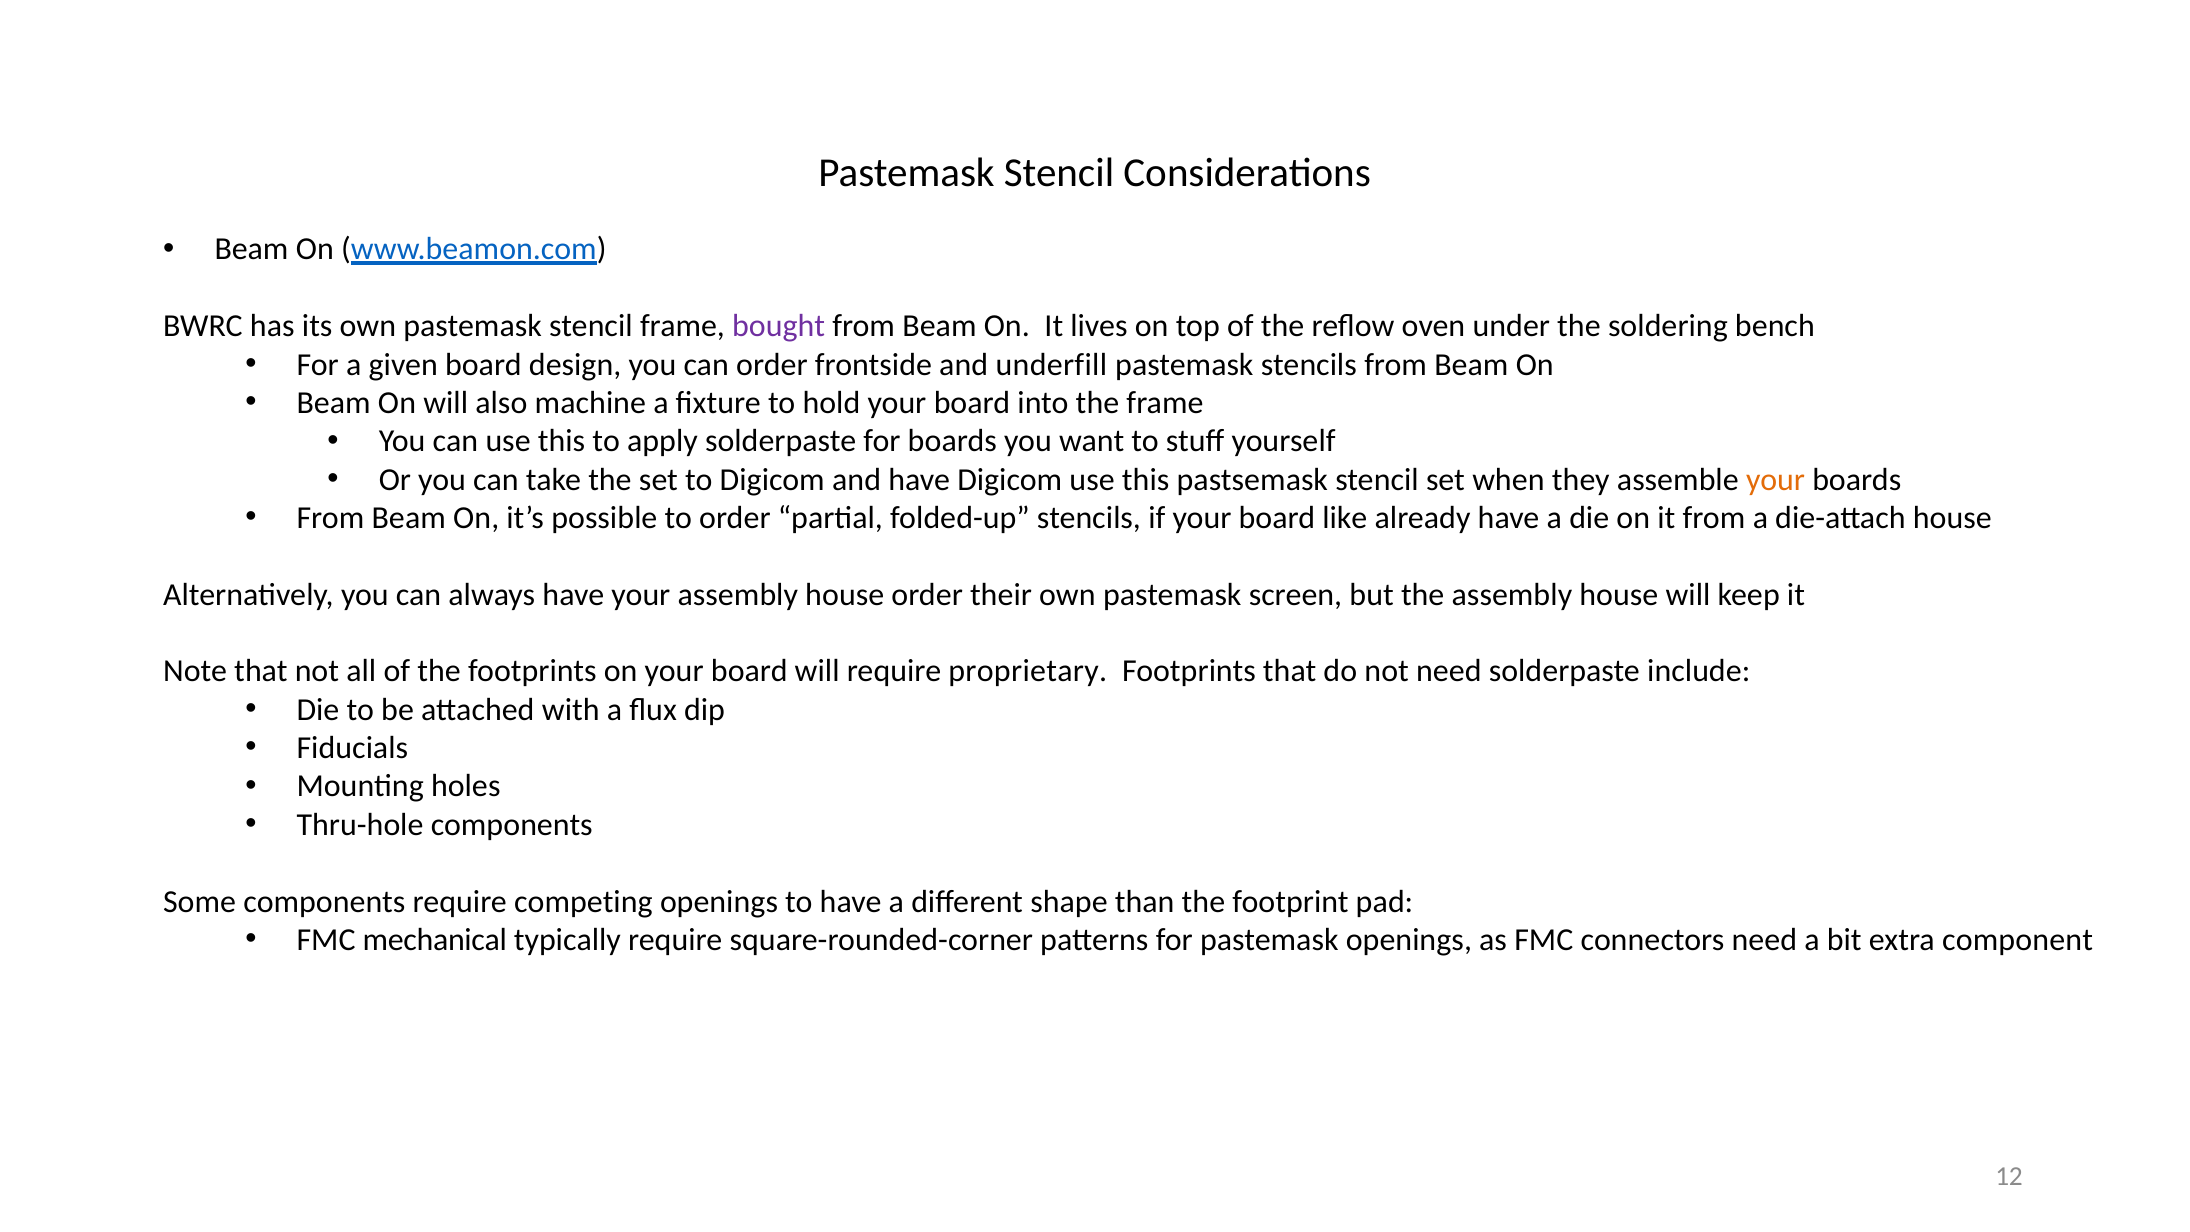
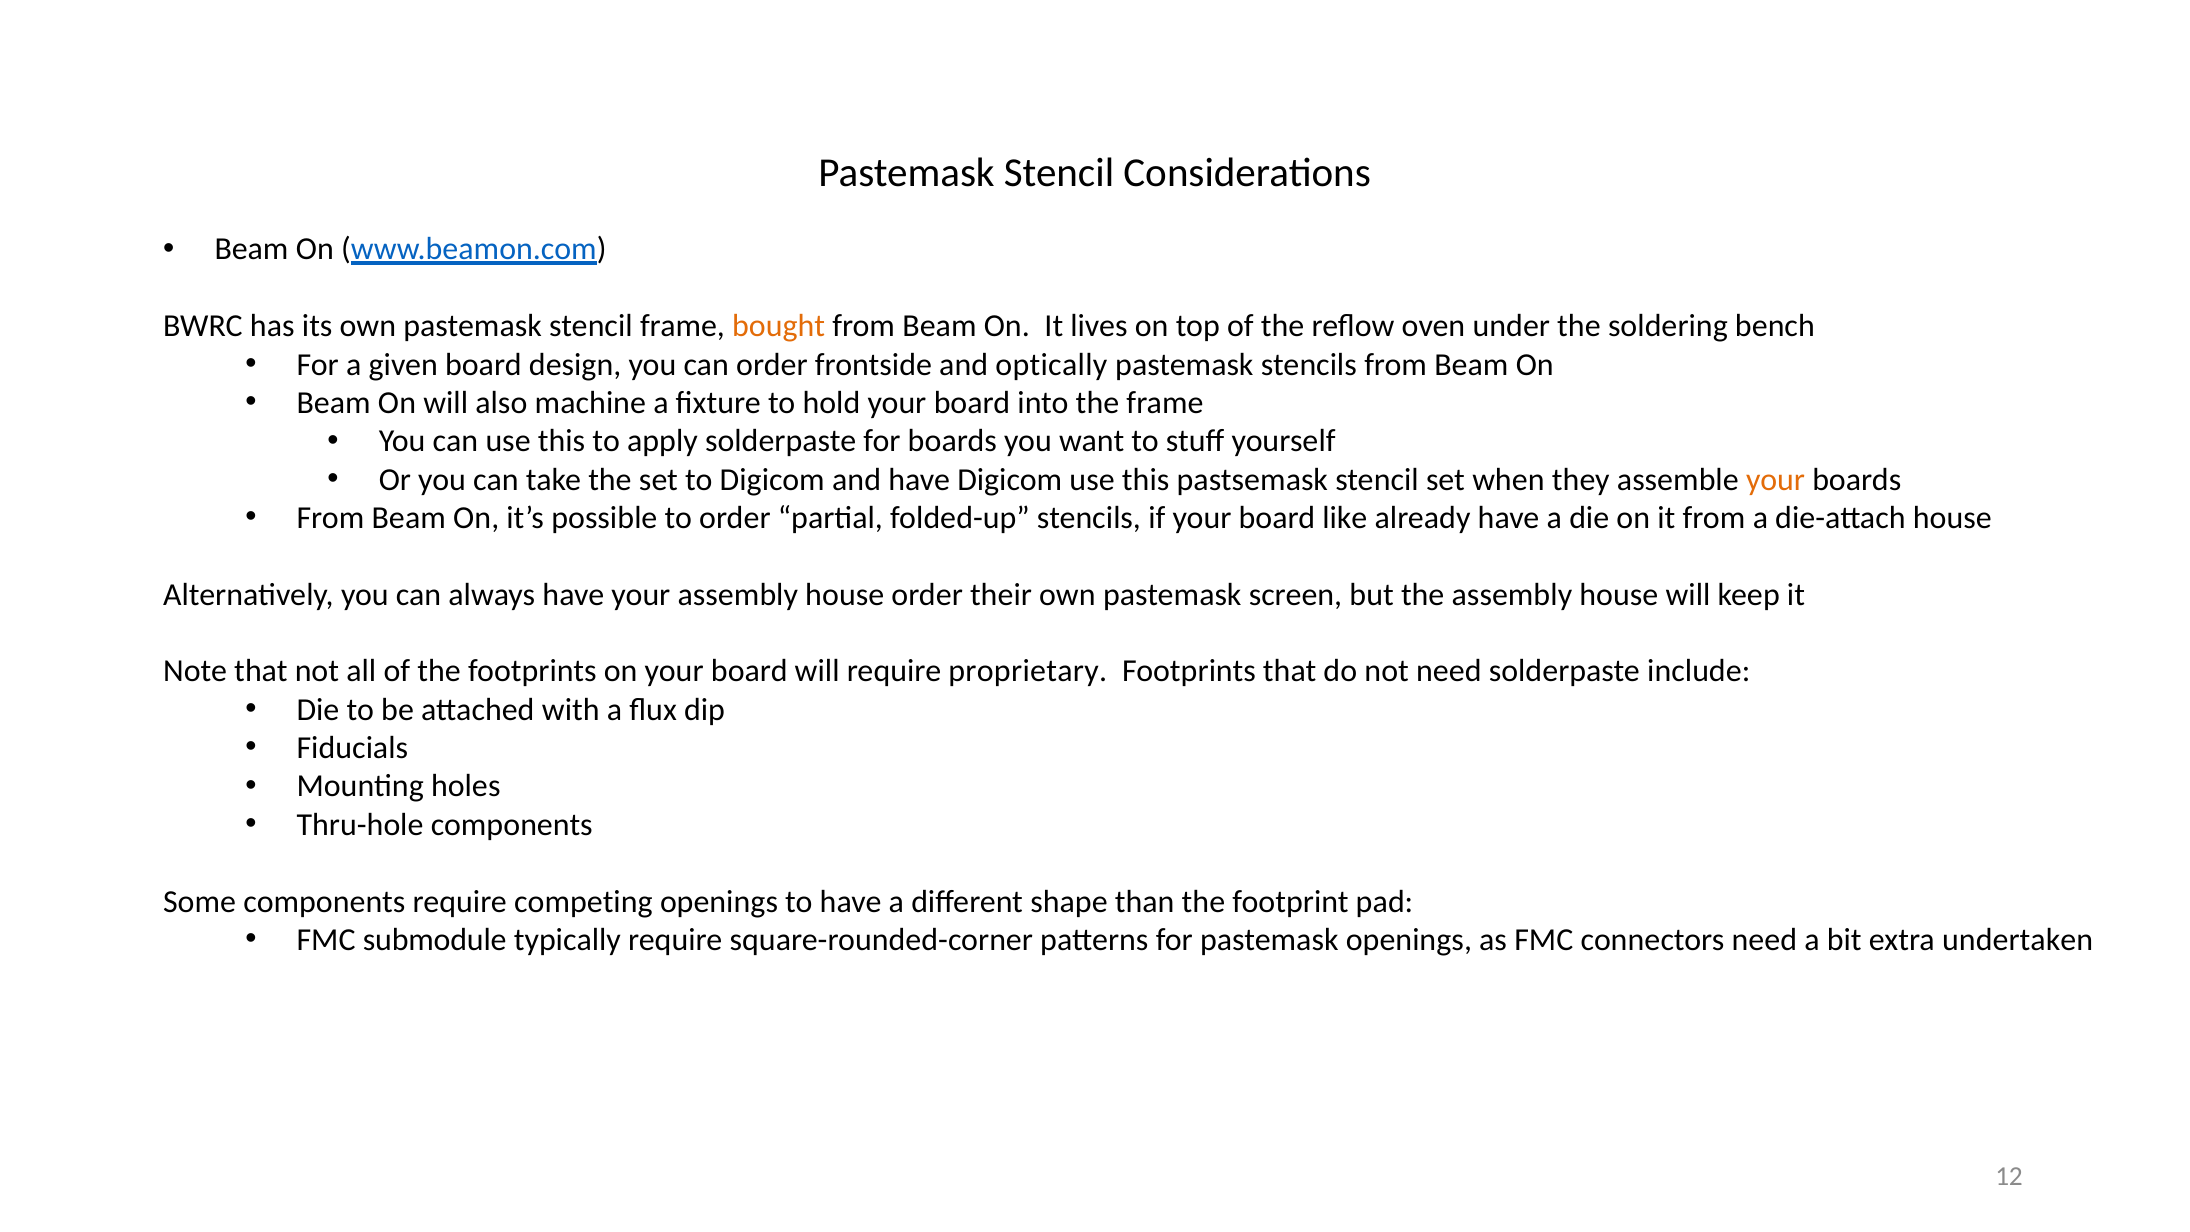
bought colour: purple -> orange (779, 326)
underfill: underfill -> optically (1051, 365)
mechanical: mechanical -> submodule (435, 940)
component: component -> undertaken (2018, 940)
